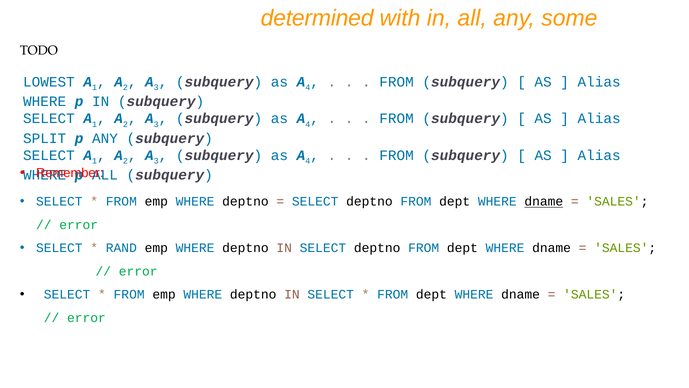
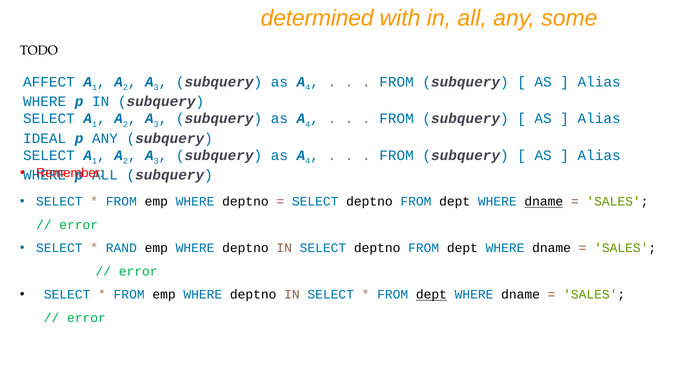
LOWEST: LOWEST -> AFFECT (49, 82)
SPLIT: SPLIT -> IDEAL (45, 138)
dept underline: none -> present (431, 294)
